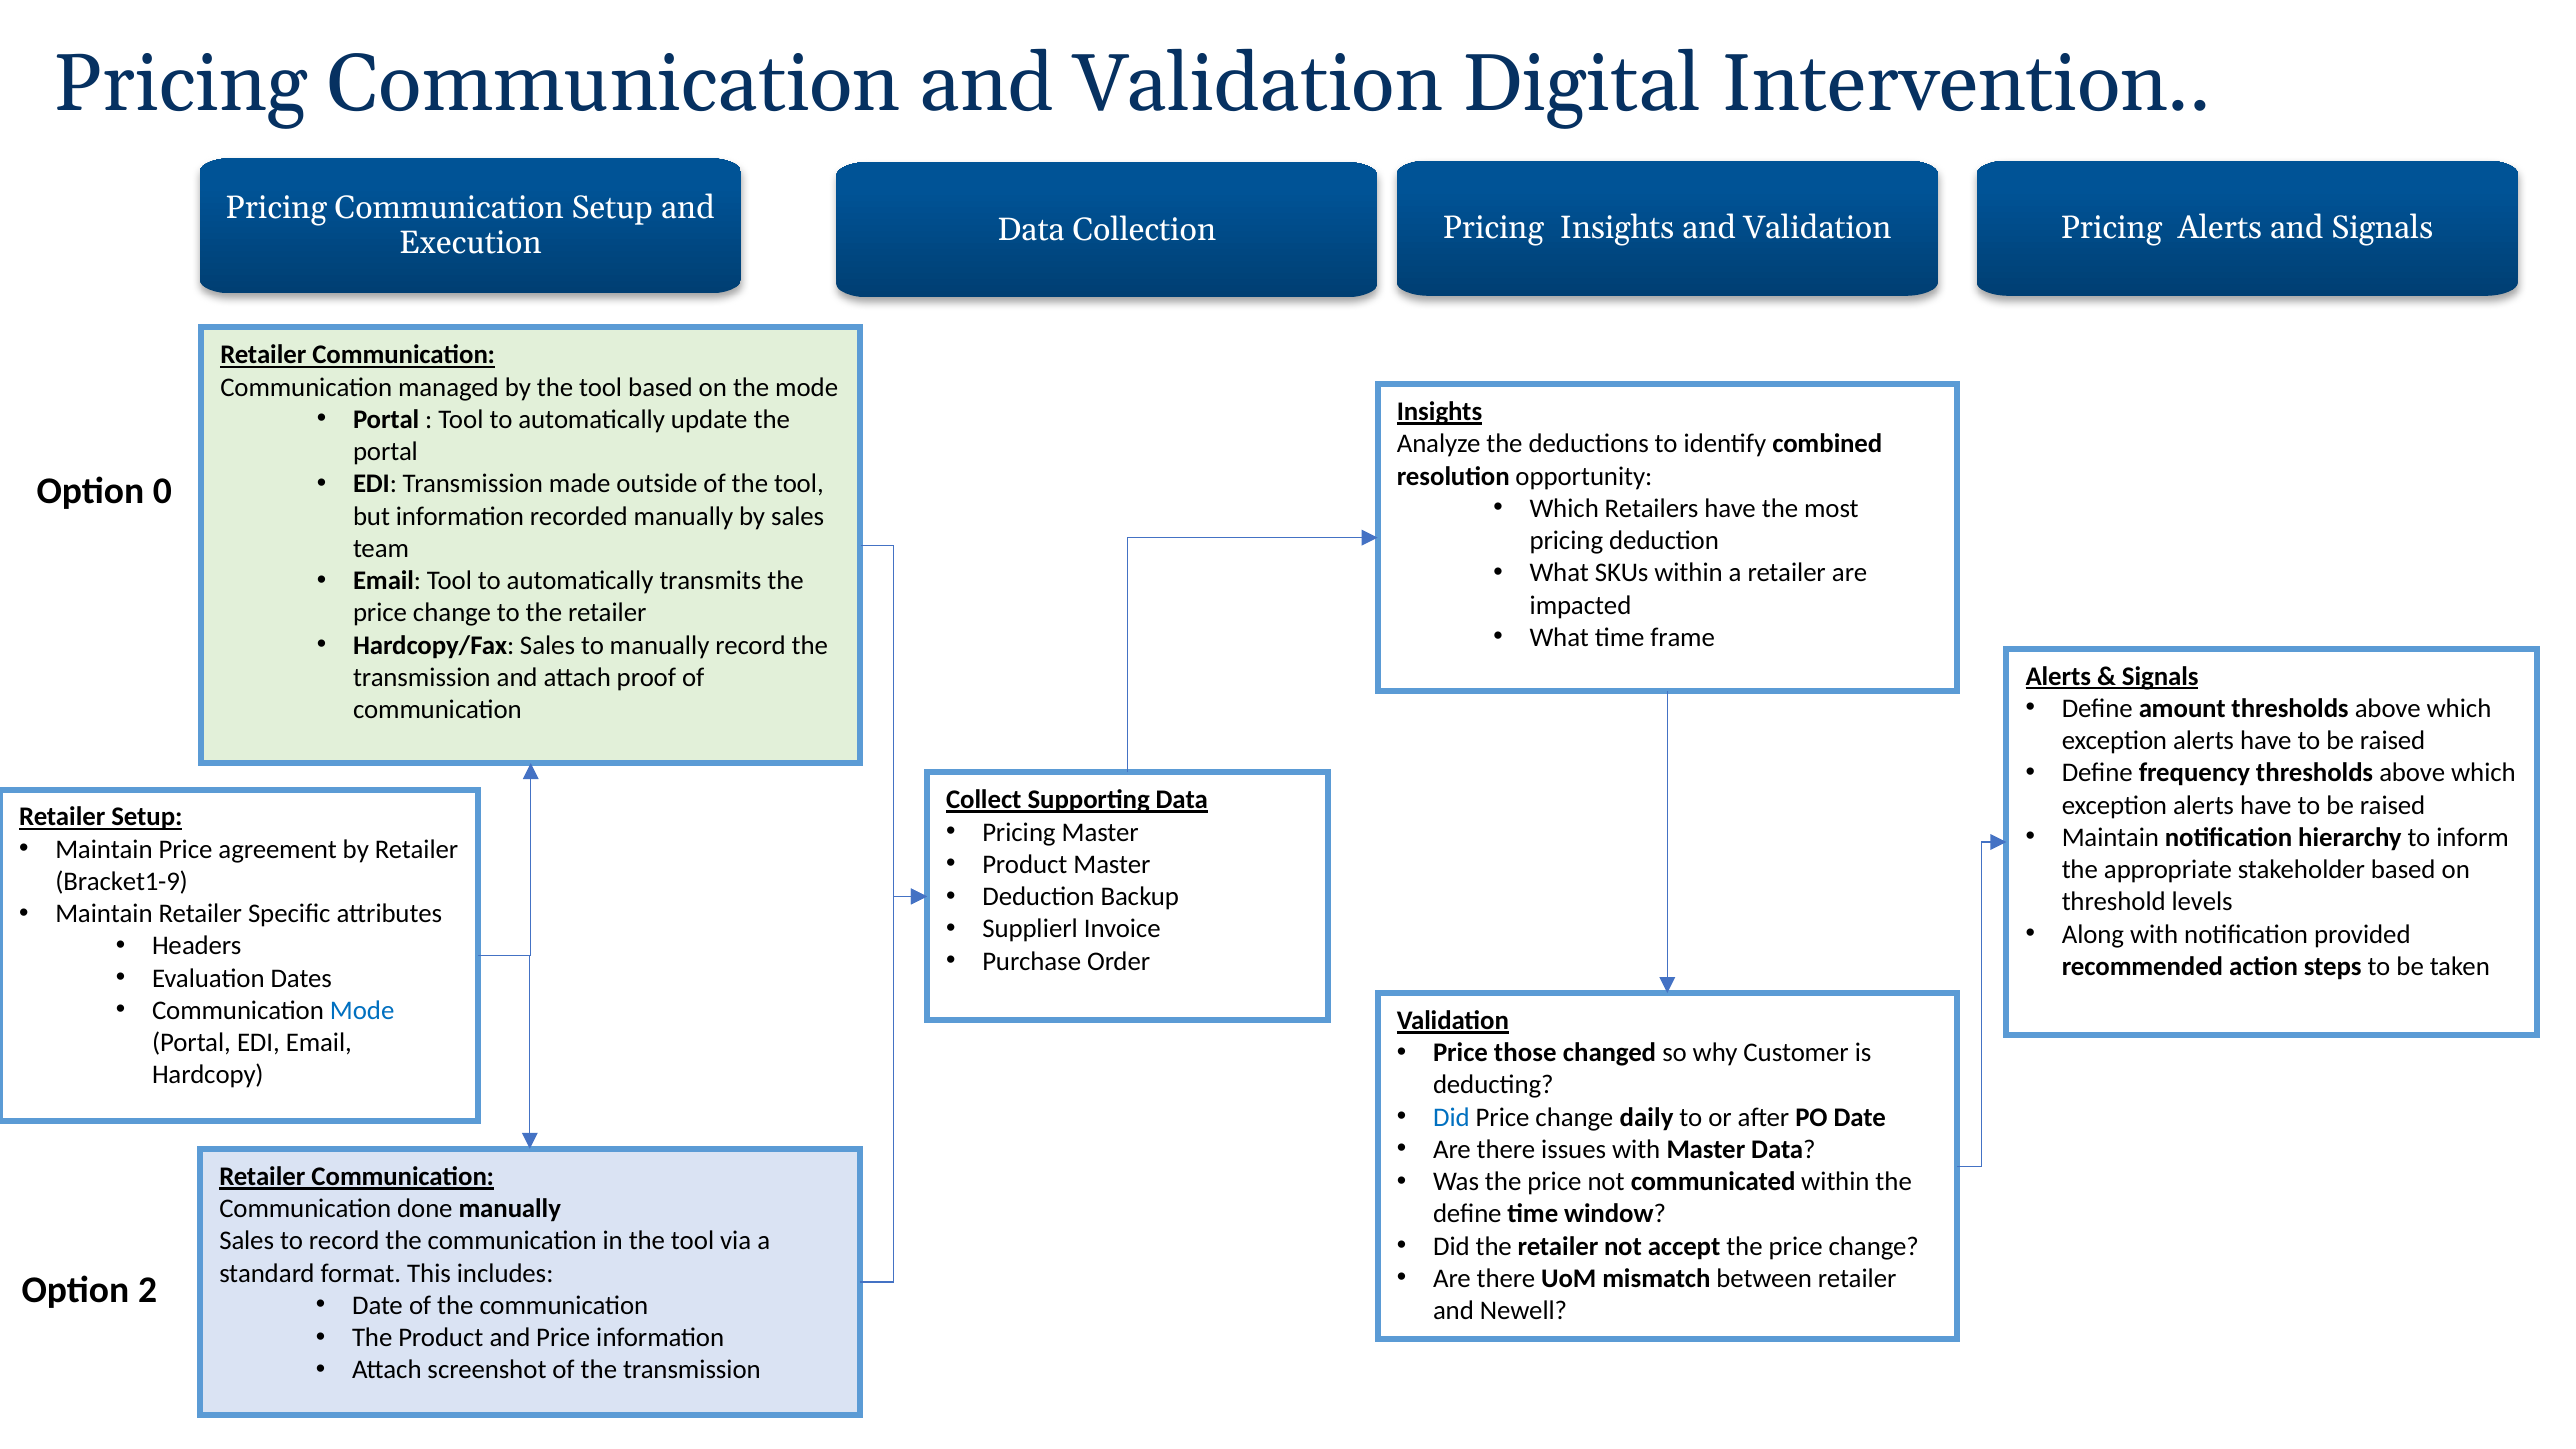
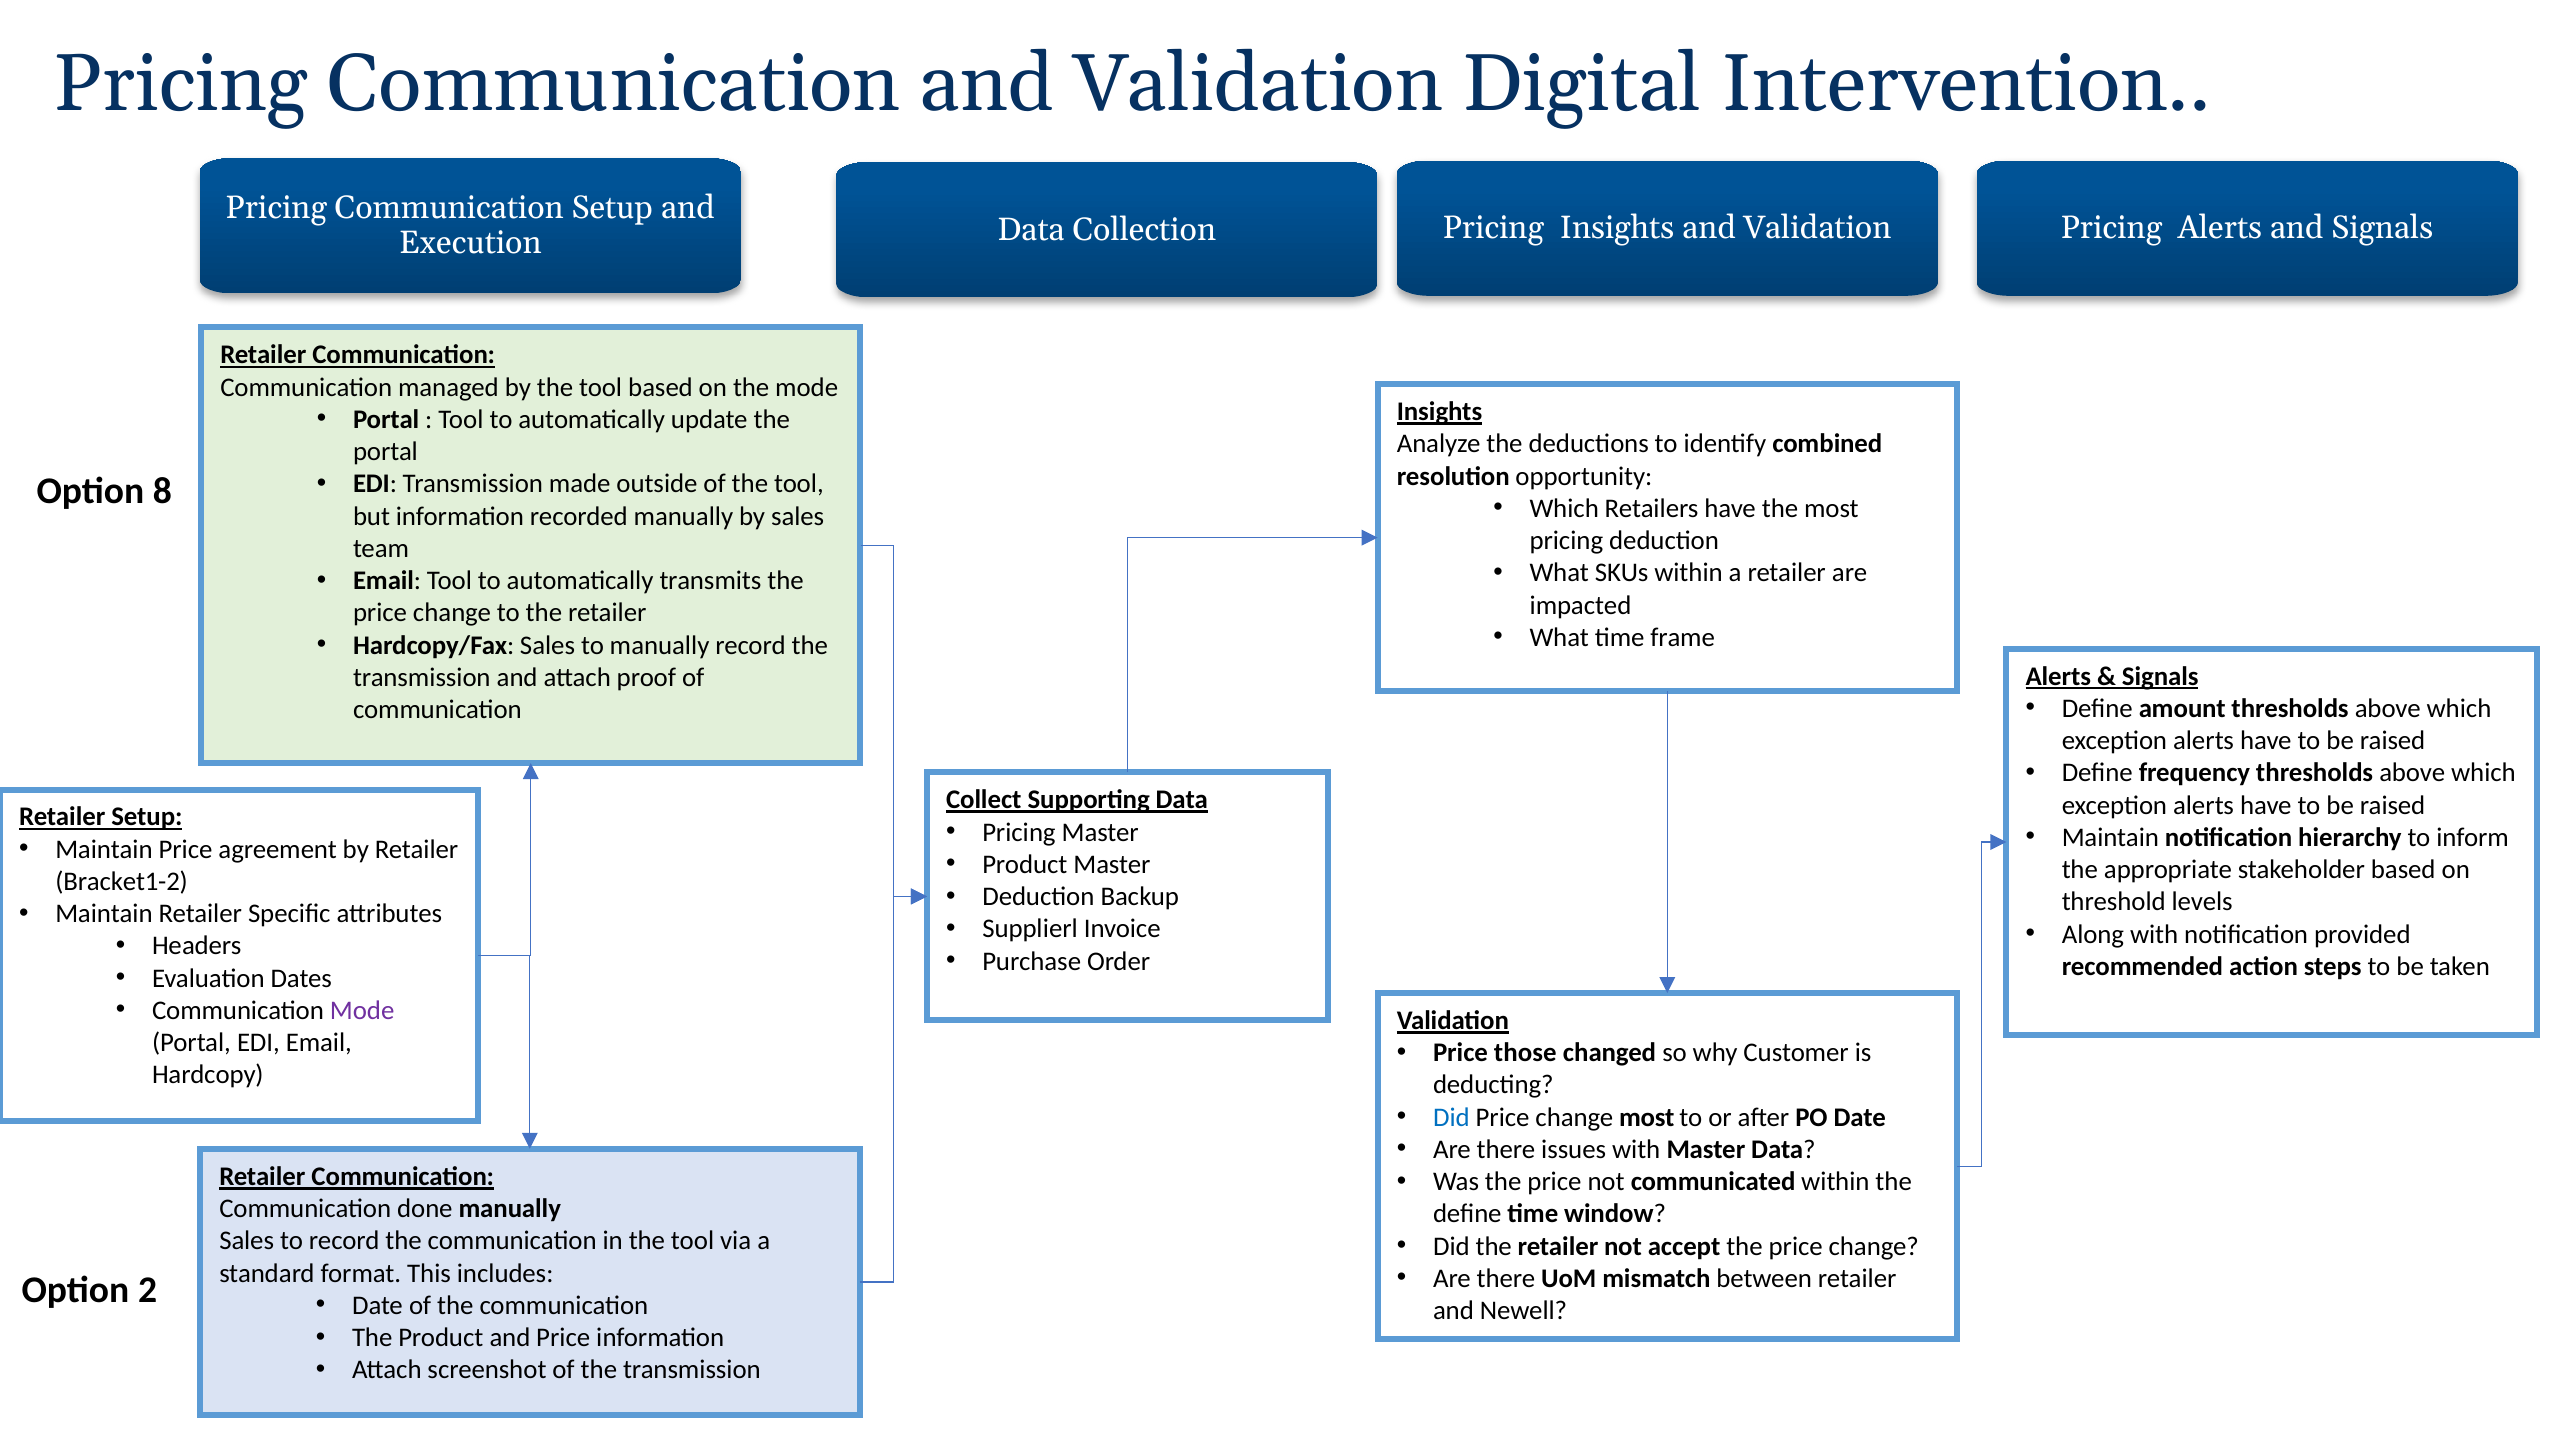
0: 0 -> 8 (162, 492)
Bracket1-9: Bracket1-9 -> Bracket1-2 (122, 882)
Mode colour: blue -> purple (362, 1011)
change daily: daily -> most (1647, 1117)
